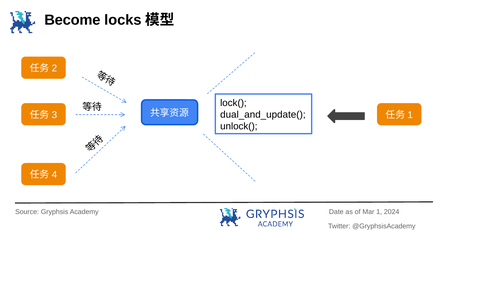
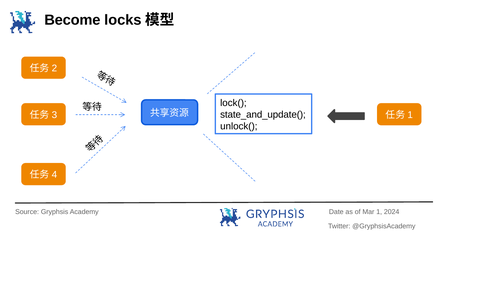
dual_and_update(: dual_and_update( -> state_and_update( (263, 115)
